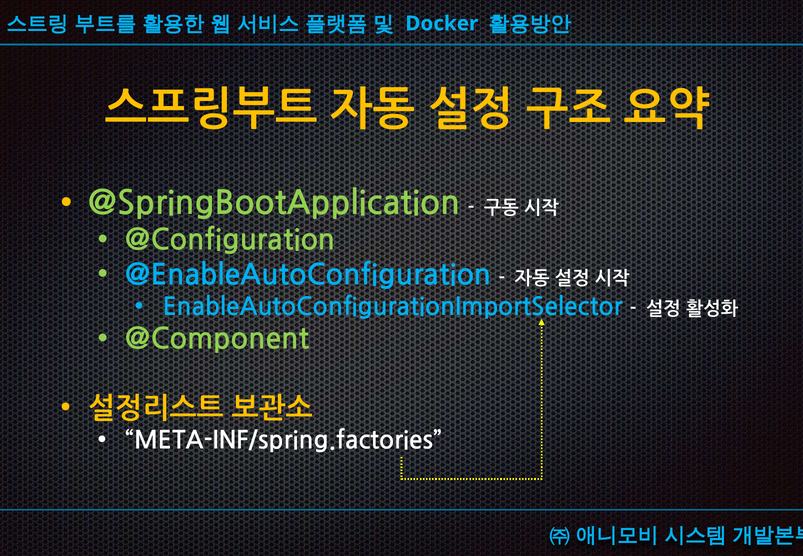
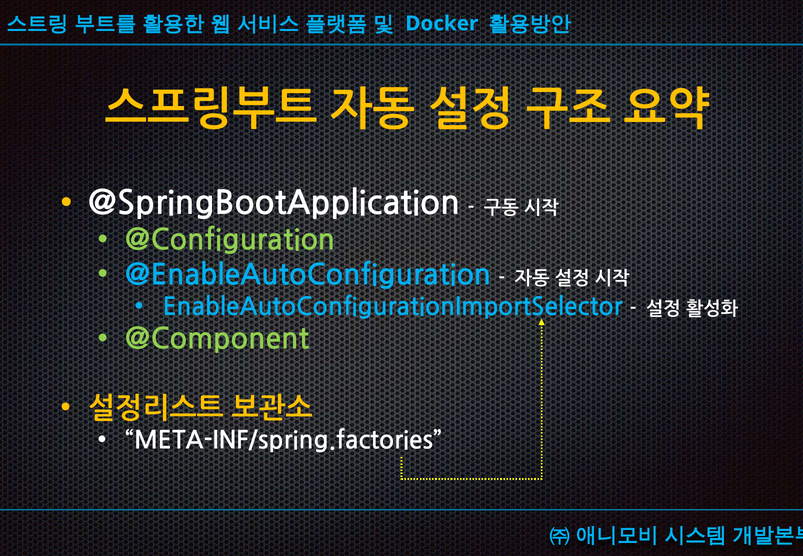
@SpringBootApplication colour: light green -> white (274, 204)
